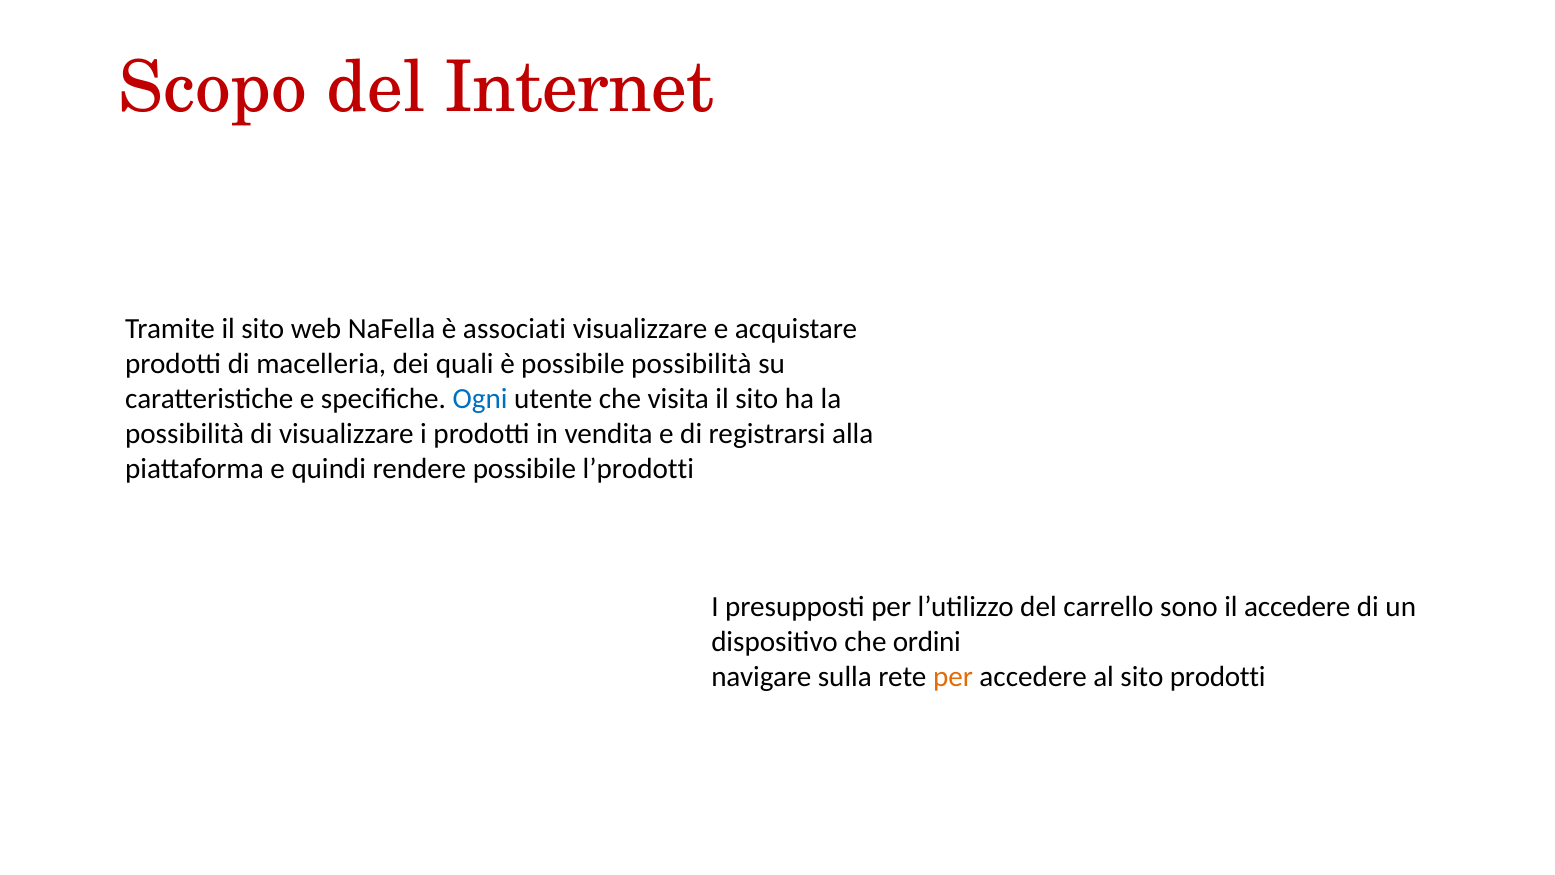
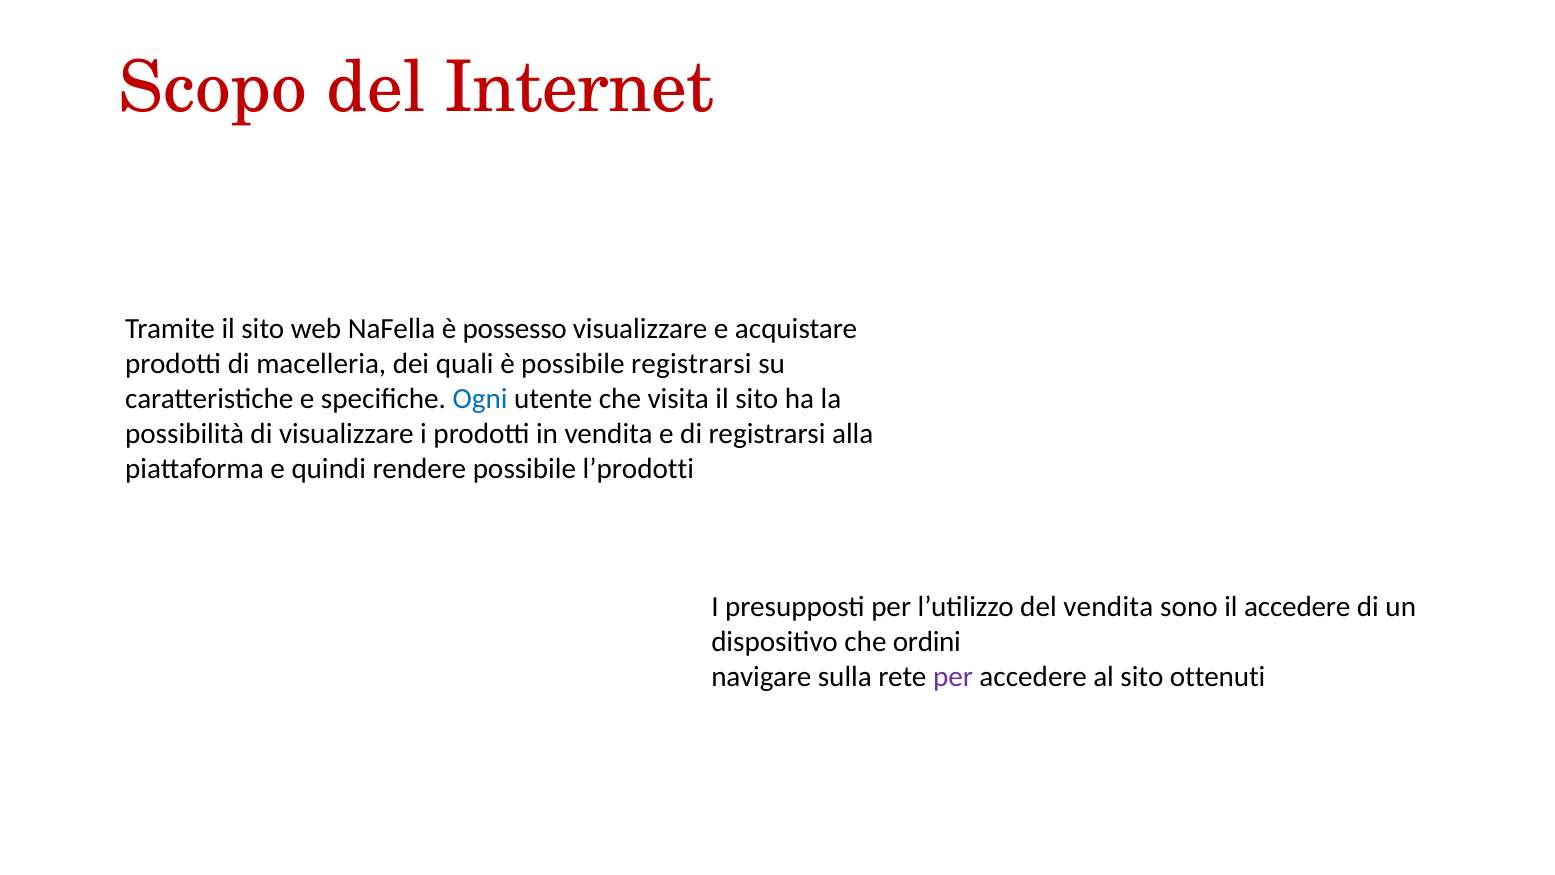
associati: associati -> possesso (515, 329)
possibile possibilità: possibilità -> registrarsi (691, 364)
del carrello: carrello -> vendita (1108, 607)
per colour: orange -> purple (953, 677)
sito prodotti: prodotti -> ottenuti (1218, 677)
